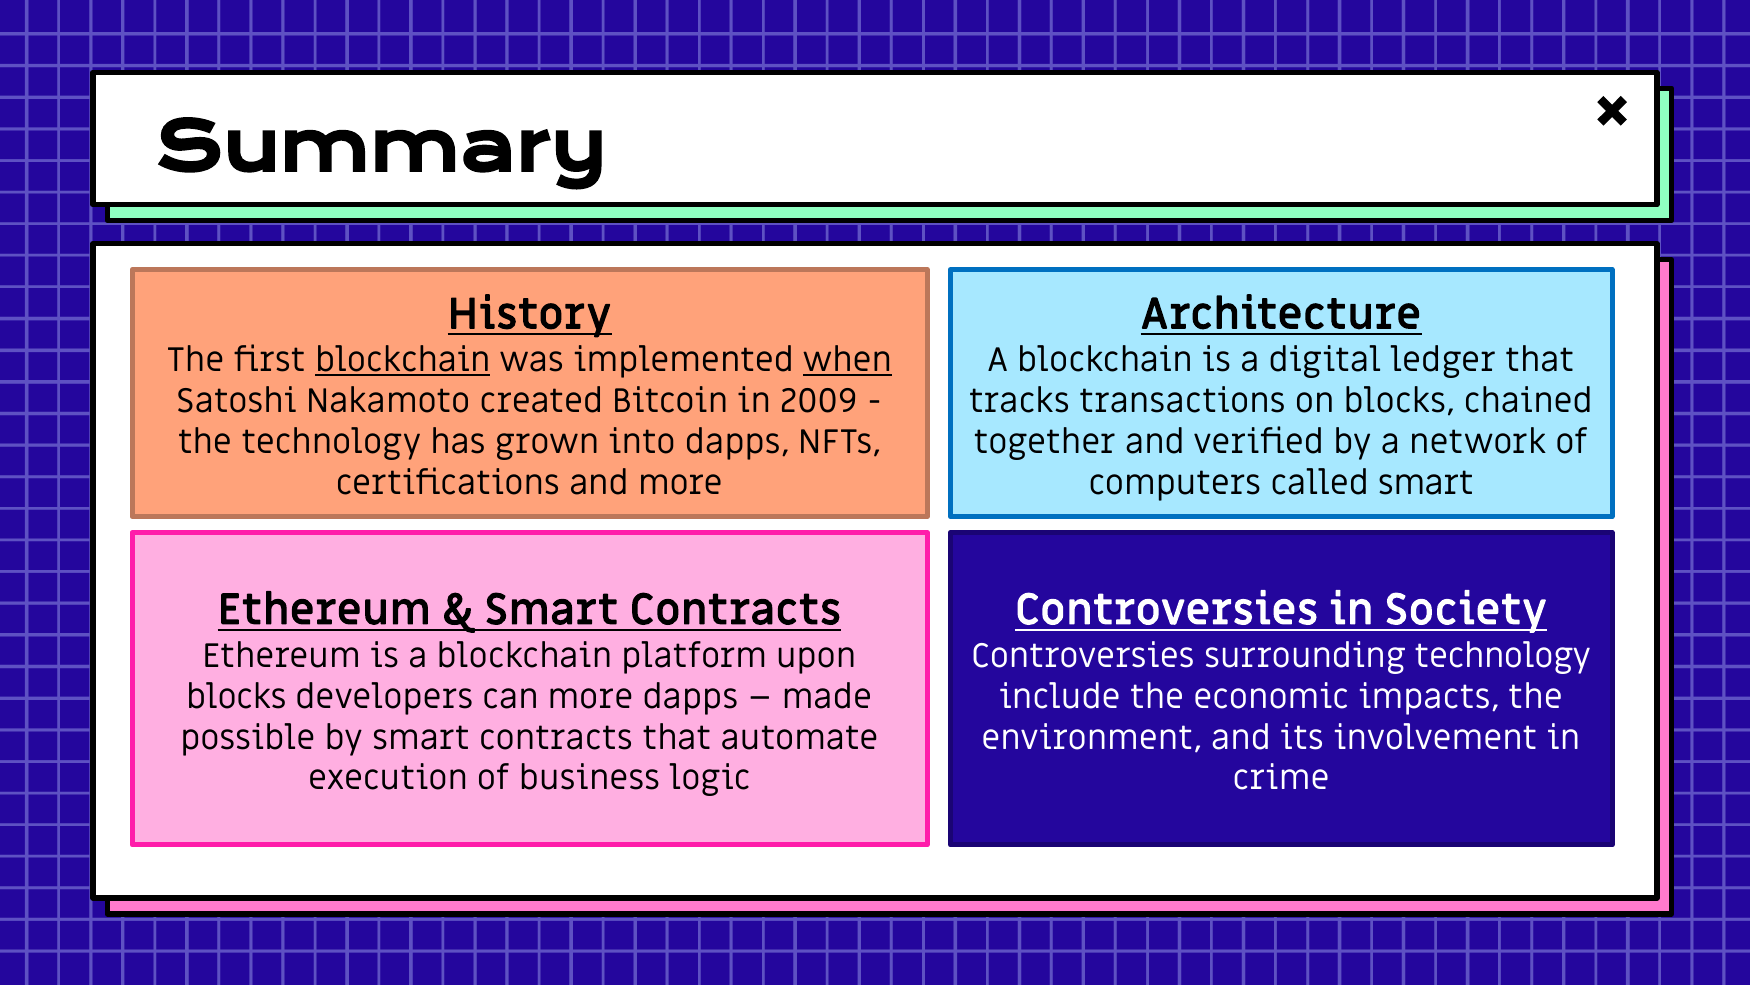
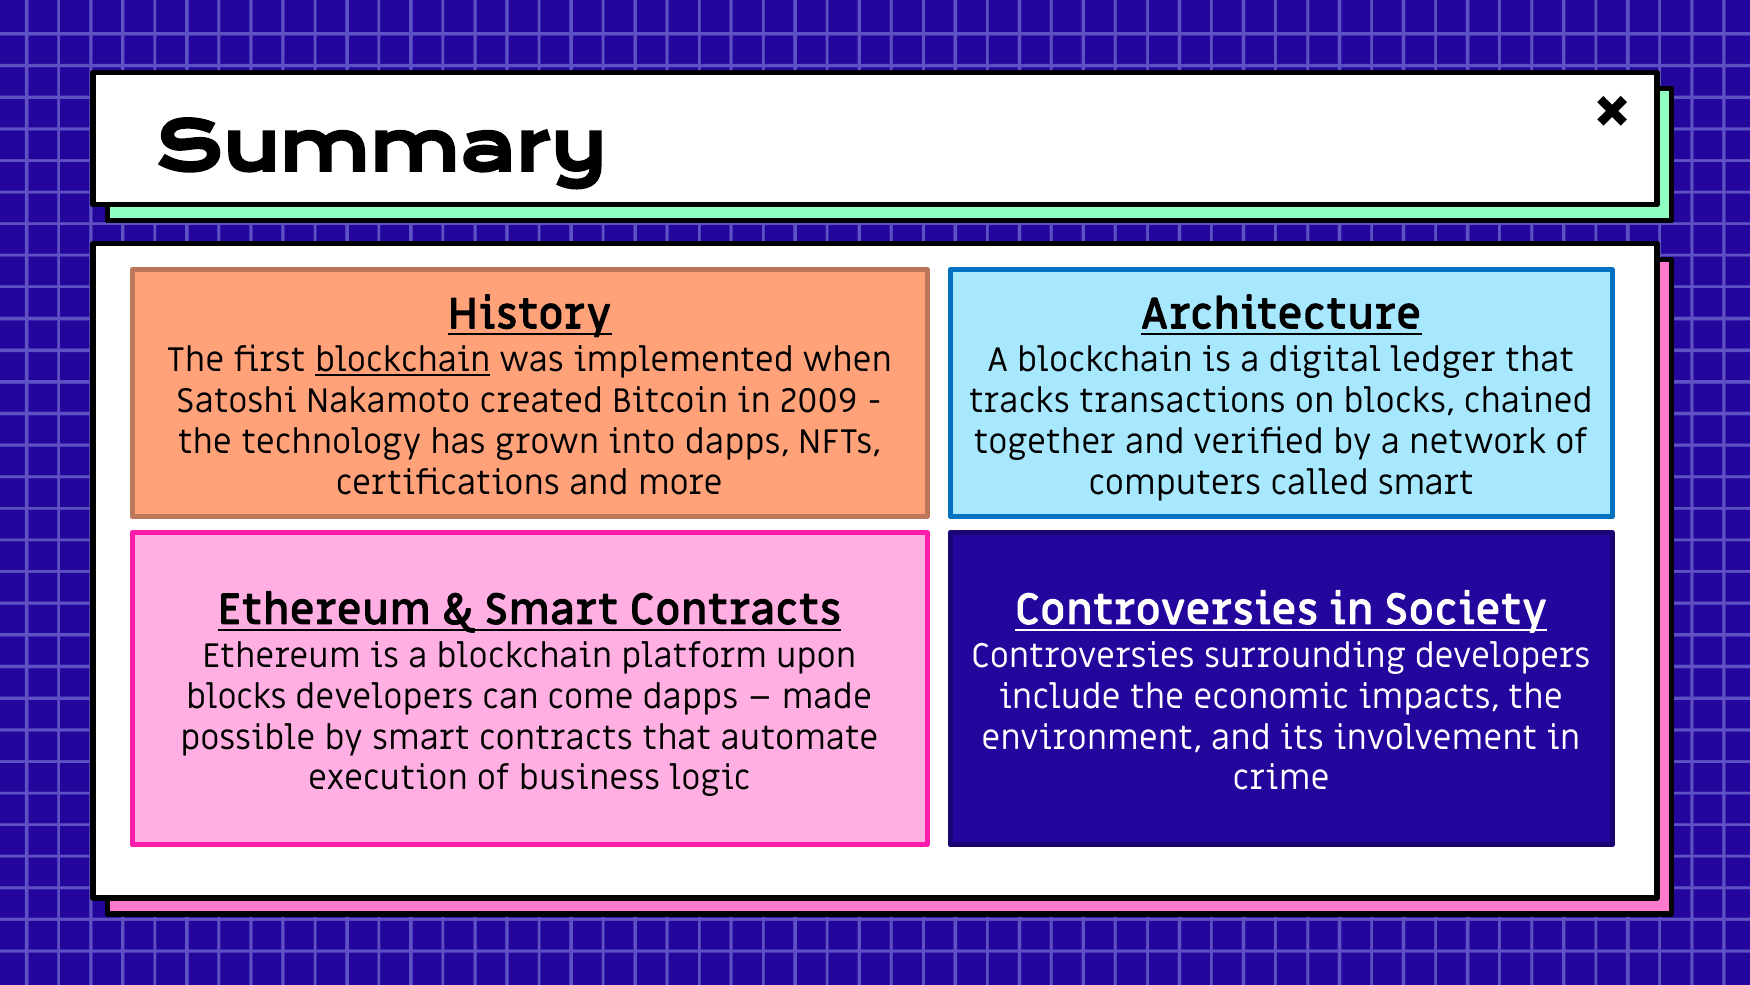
when underline: present -> none (847, 360)
surrounding technology: technology -> developers (1503, 656)
can more: more -> come (591, 696)
